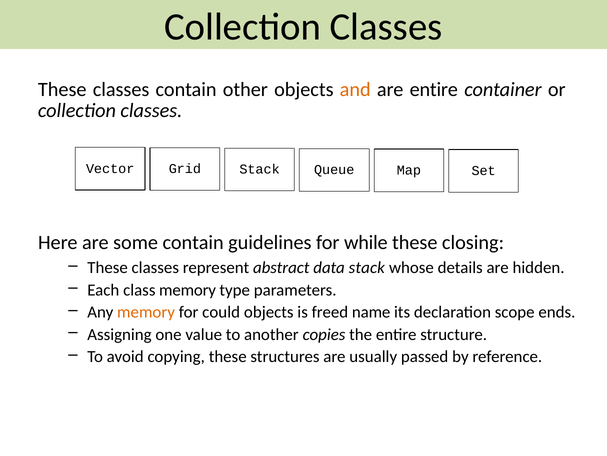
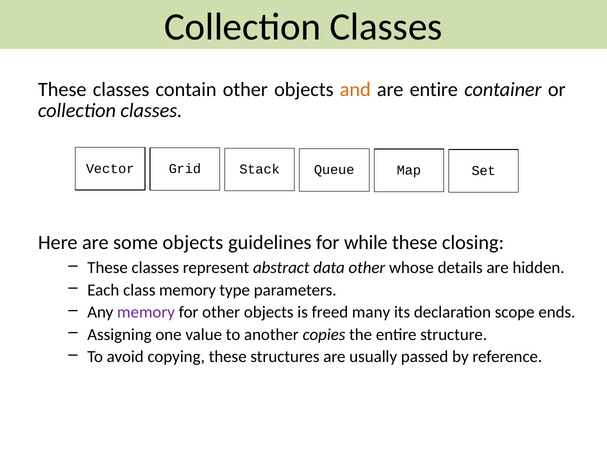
some contain: contain -> objects (193, 242)
data stack: stack -> other (367, 267)
memory colour: orange -> purple (146, 312)
for could: could -> other (221, 312)
name: name -> many (371, 312)
